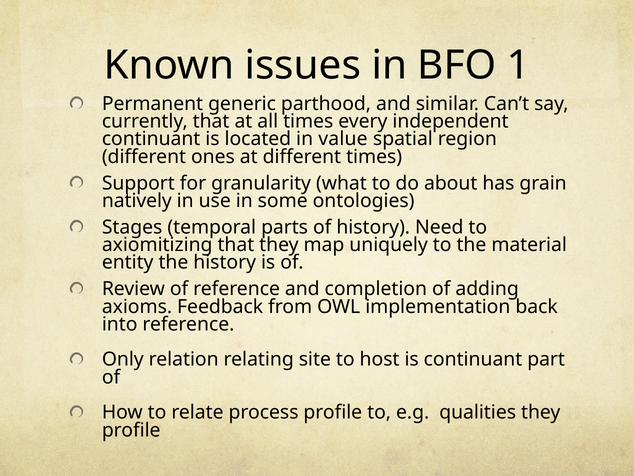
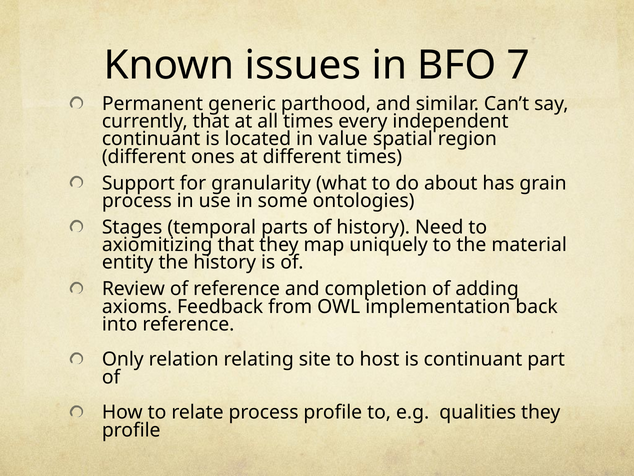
1: 1 -> 7 (519, 65)
natively: natively -> process (137, 201)
